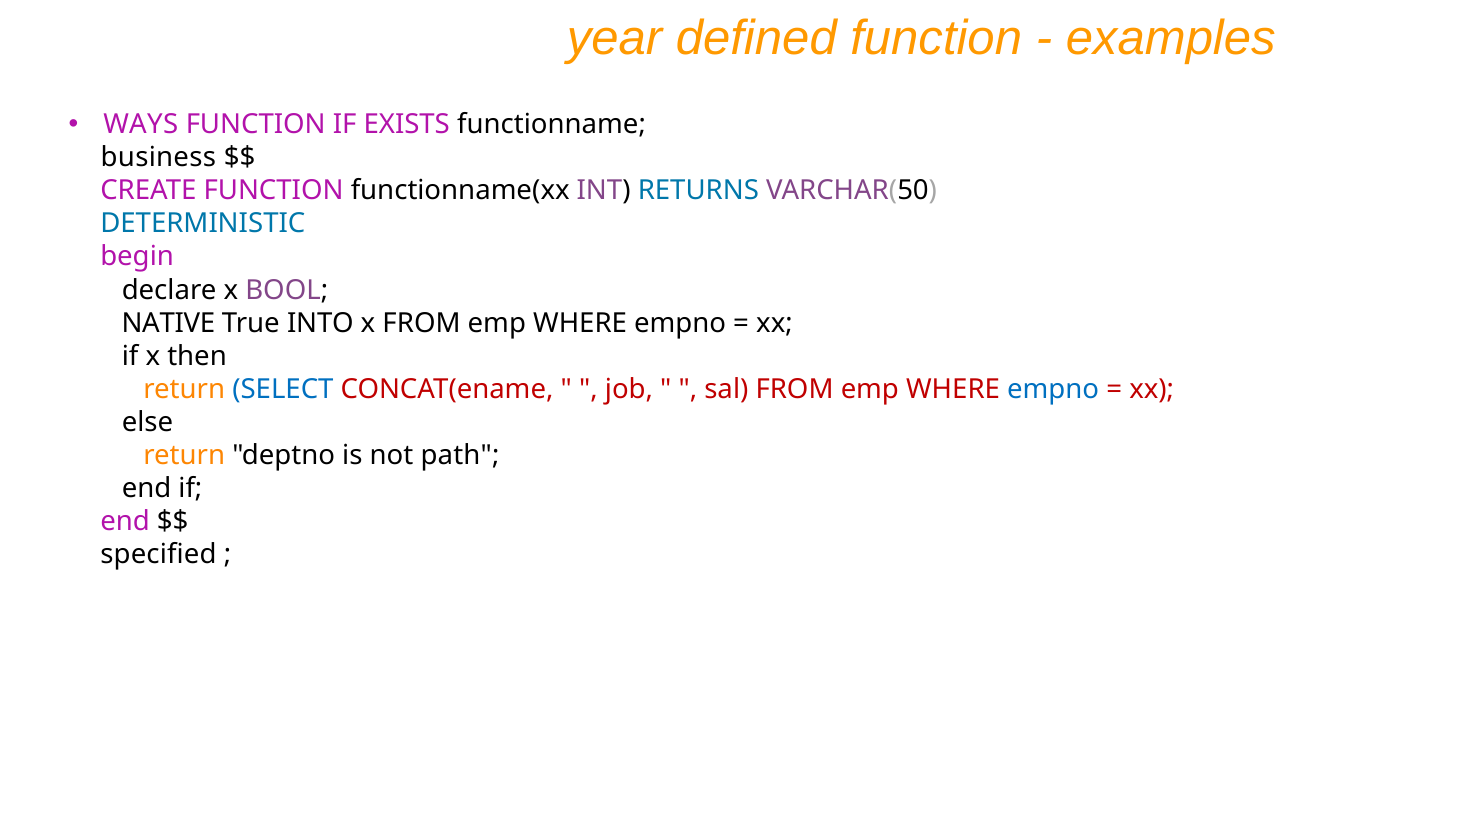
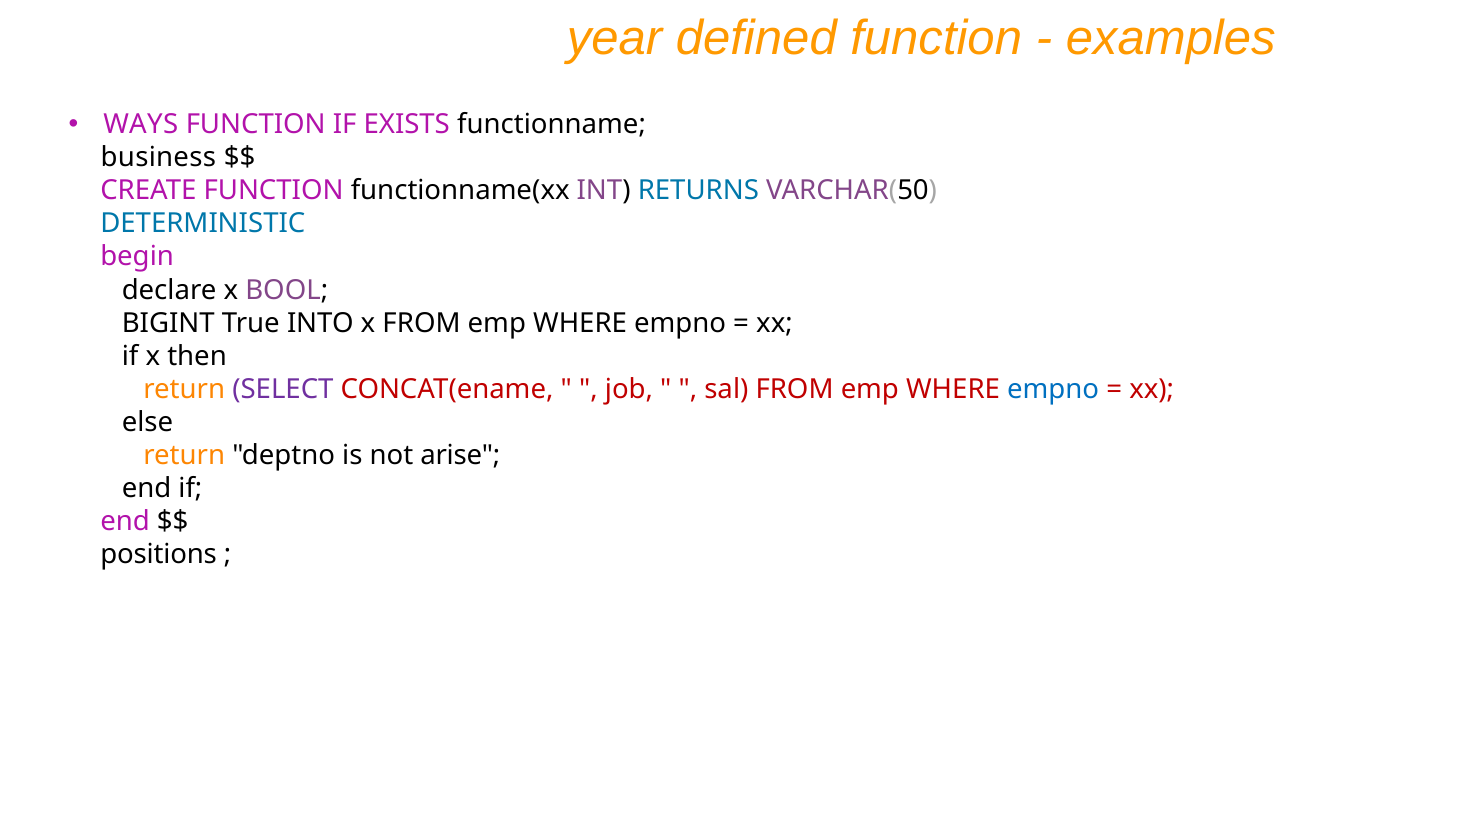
NATIVE: NATIVE -> BIGINT (168, 323)
SELECT colour: blue -> purple (283, 389)
path: path -> arise (460, 456)
specified: specified -> positions (159, 555)
